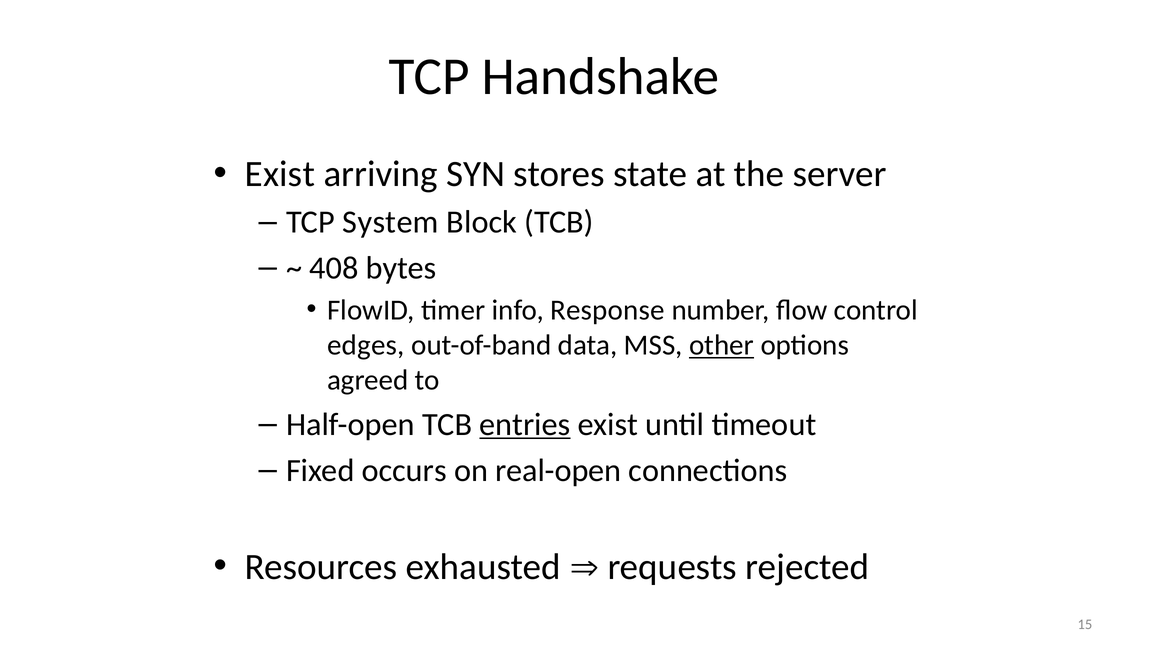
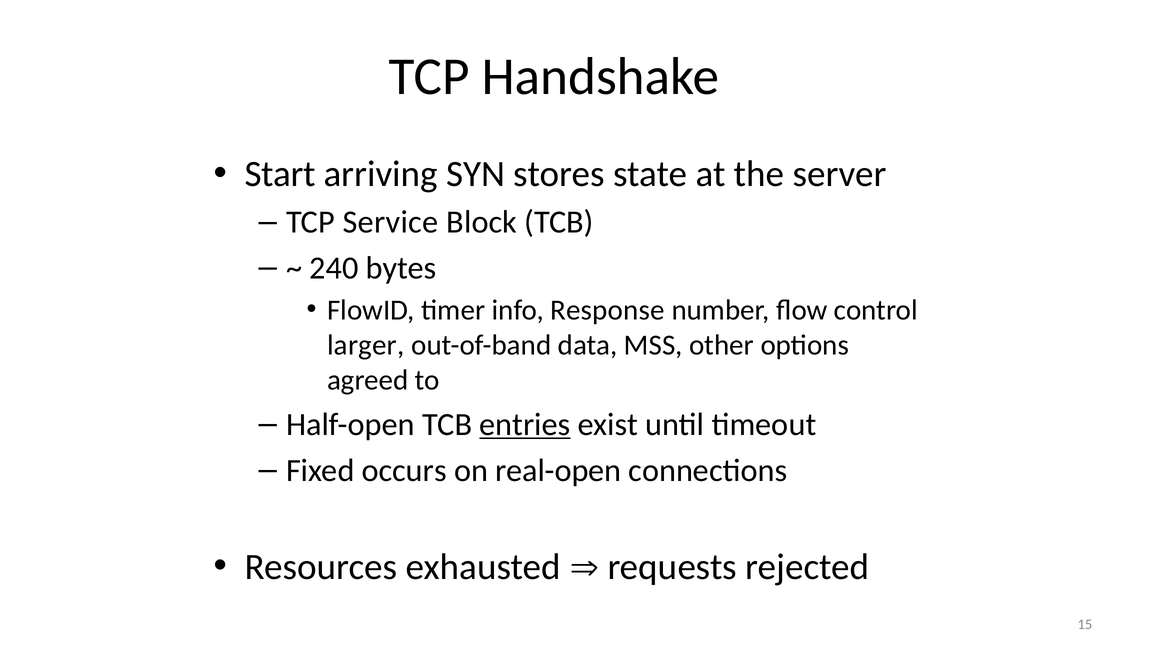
Exist: Exist -> Start (280, 174)
System: System -> Service (391, 222)
408: 408 -> 240 (334, 268)
edges: edges -> larger (366, 345)
other underline: present -> none (722, 345)
